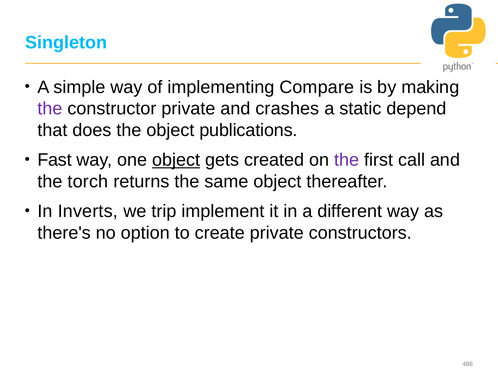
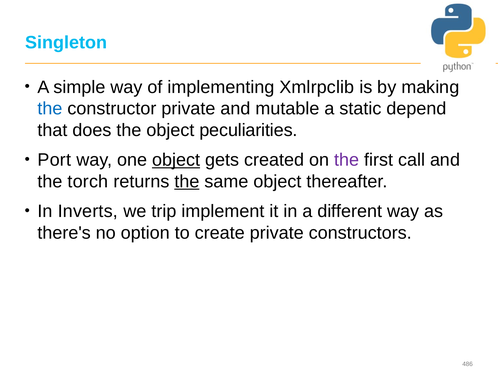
Compare: Compare -> Xmlrpclib (317, 87)
the colour: purple -> blue (50, 109)
crashes: crashes -> mutable (287, 109)
publications: publications -> peculiarities (248, 130)
Fast: Fast -> Port (54, 160)
the underline: none -> present (187, 182)
